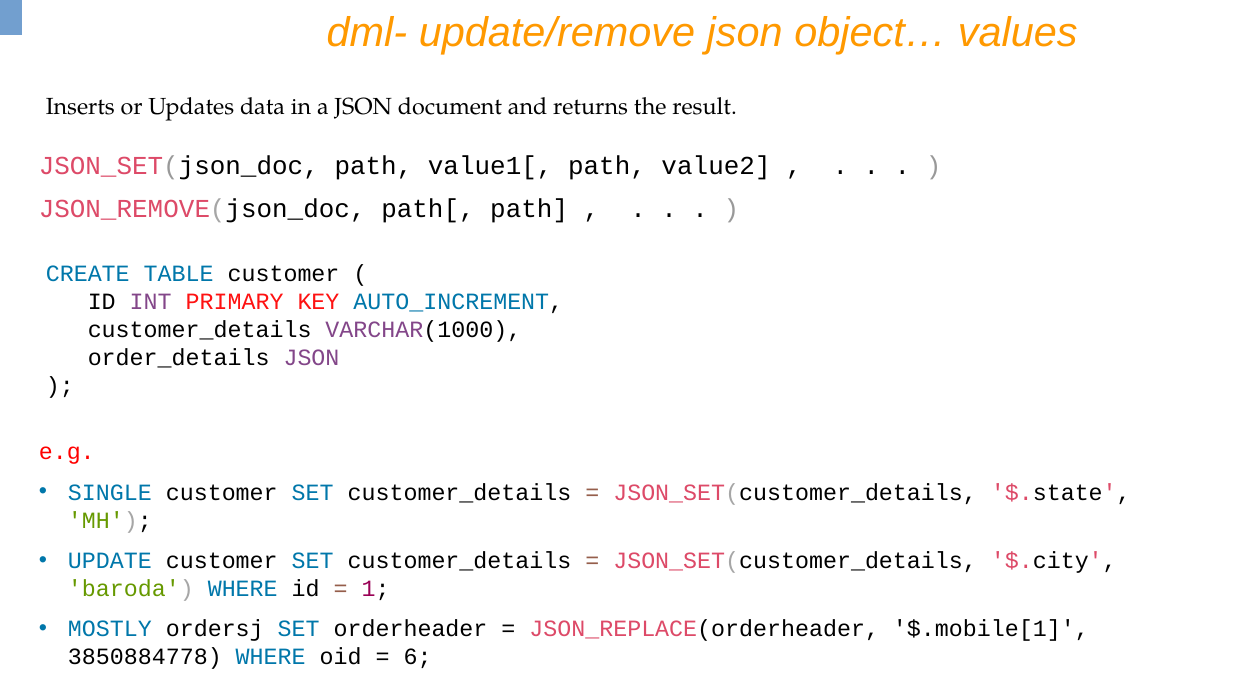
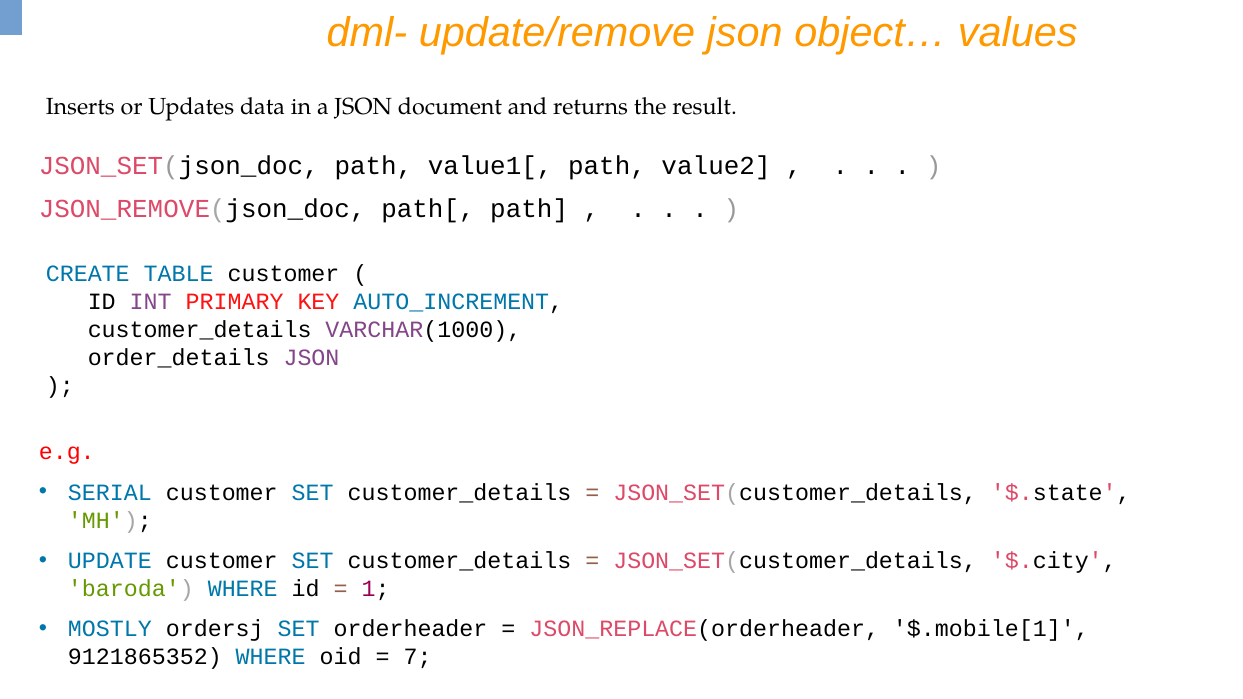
SINGLE: SINGLE -> SERIAL (110, 492)
3850884778: 3850884778 -> 9121865352 (145, 657)
6: 6 -> 7 (418, 657)
